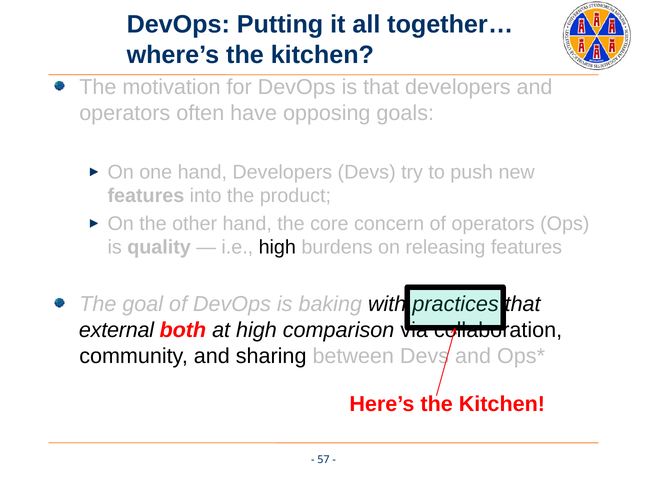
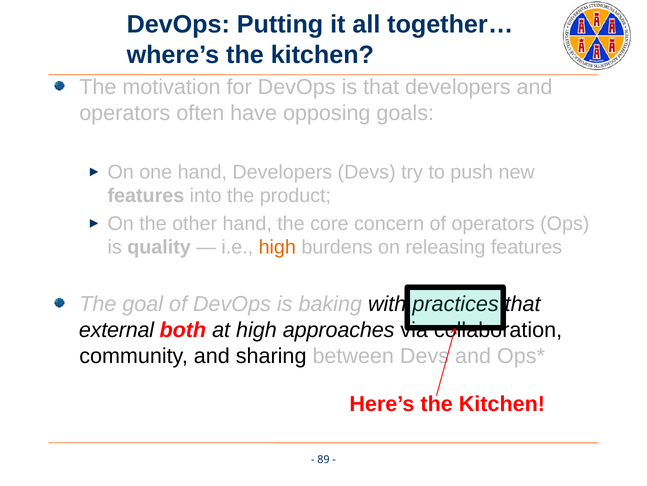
high colour: black -> orange (277, 247)
comparison: comparison -> approaches (339, 330)
57: 57 -> 89 (323, 459)
